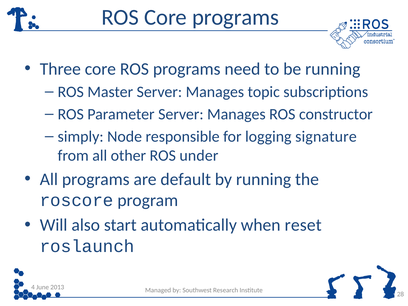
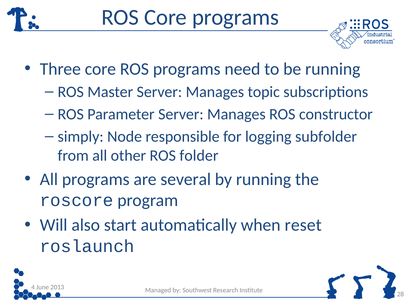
signature: signature -> subfolder (326, 136)
under: under -> folder (199, 156)
default: default -> several (186, 179)
